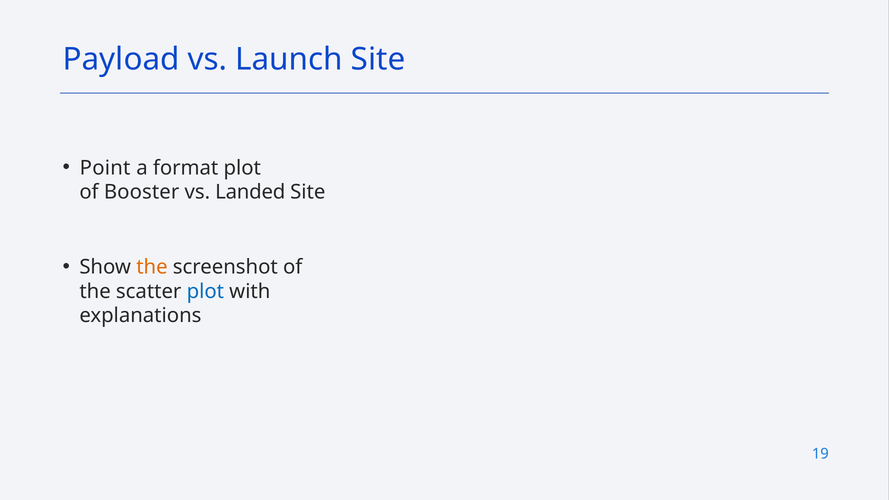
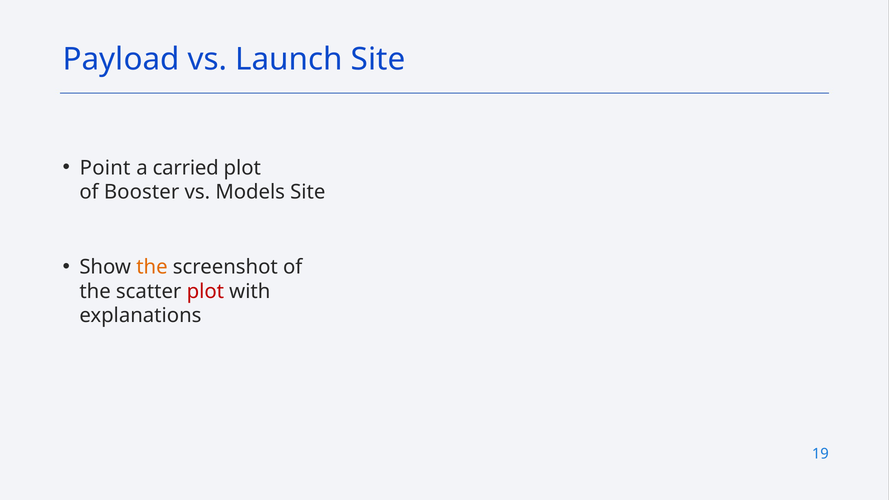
format: format -> carried (186, 168)
Landed: Landed -> Models (250, 192)
plot colour: blue -> red (205, 291)
